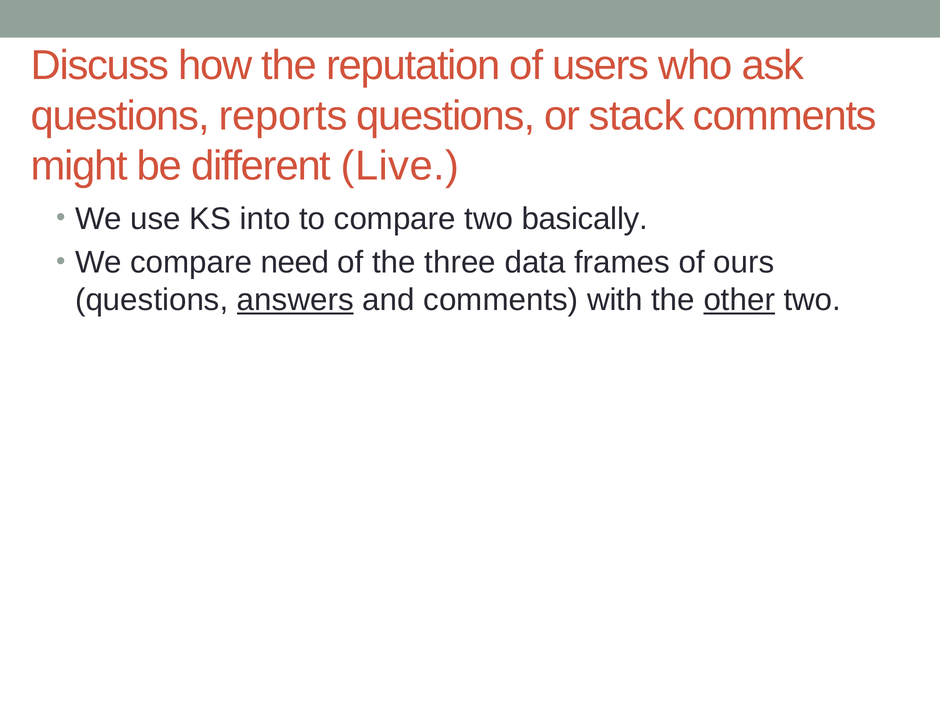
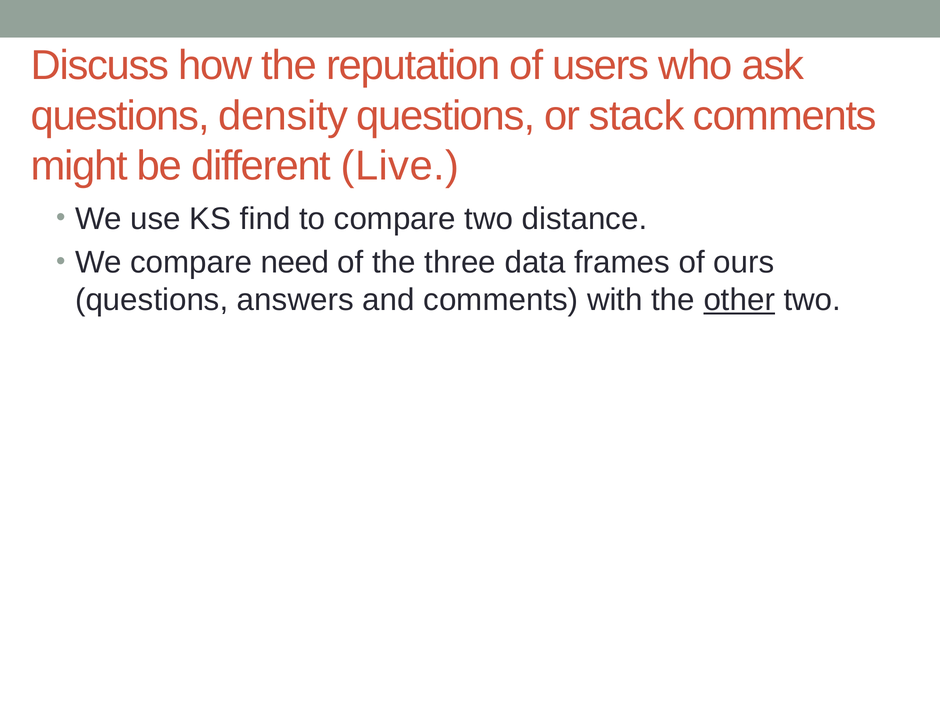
reports: reports -> density (283, 116)
into: into -> find (265, 219)
basically: basically -> distance (585, 219)
answers underline: present -> none (295, 300)
